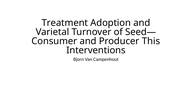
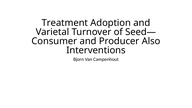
This: This -> Also (151, 41)
